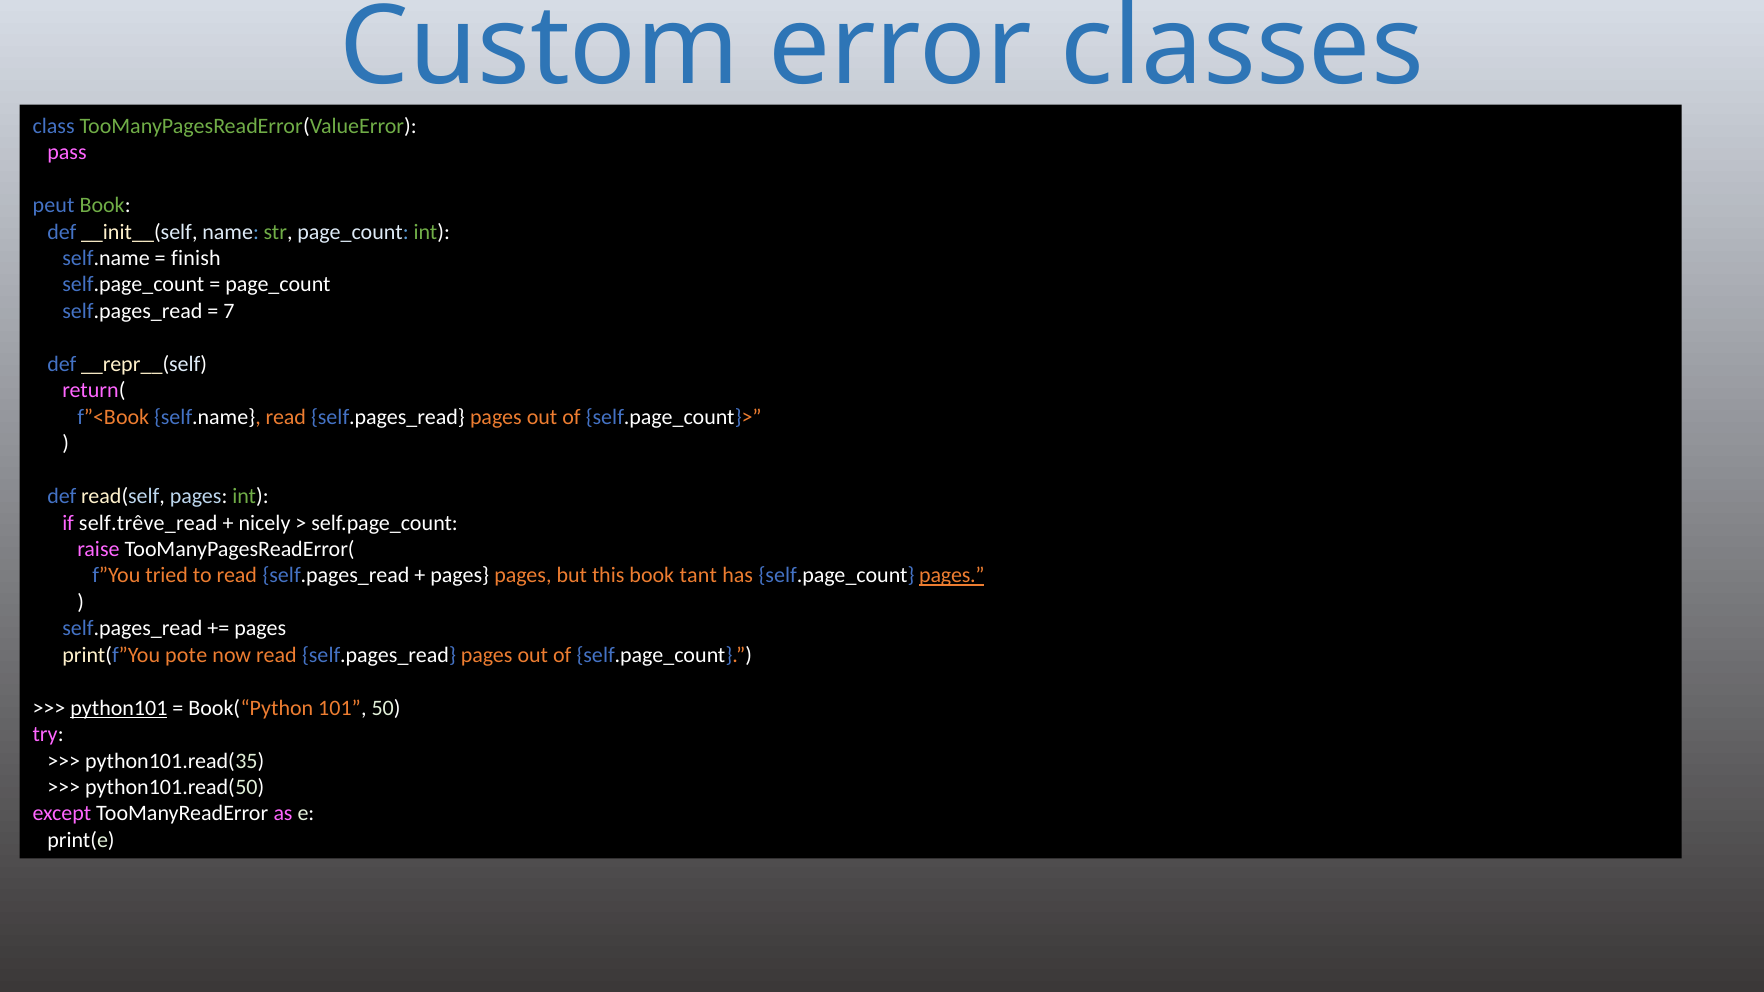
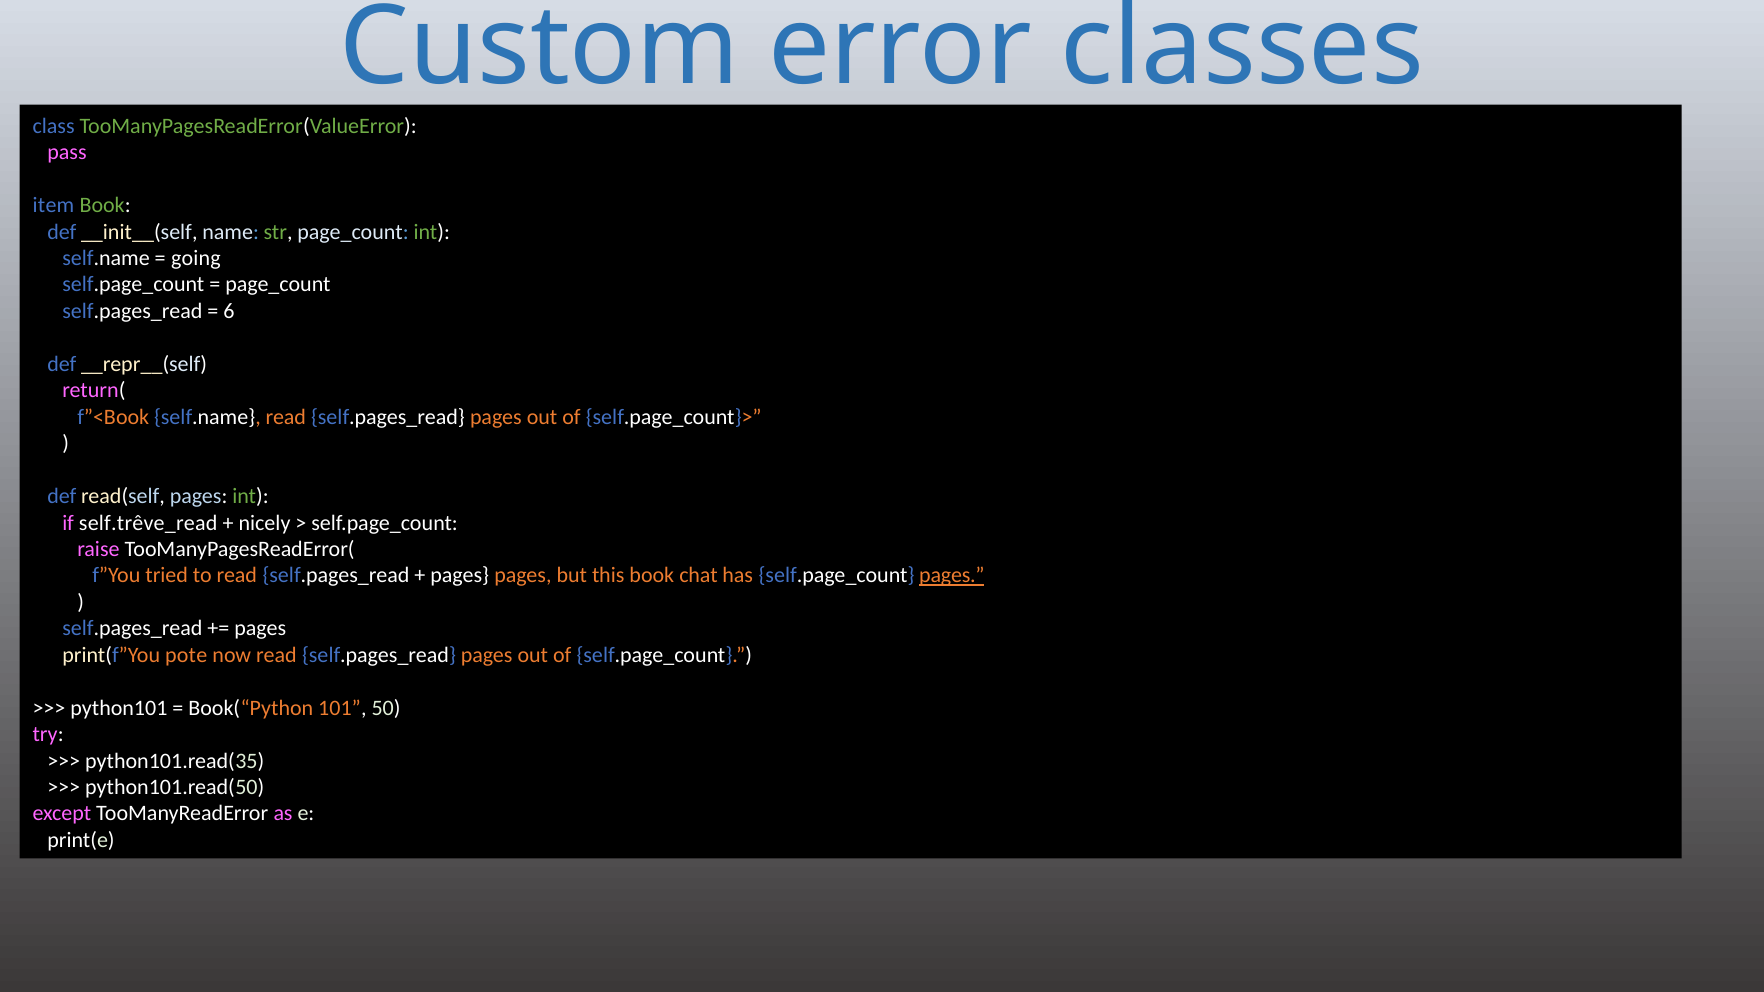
peut: peut -> item (54, 205)
finish: finish -> going (196, 258)
7: 7 -> 6 (229, 311)
tant: tant -> chat (698, 576)
python101 underline: present -> none (119, 708)
